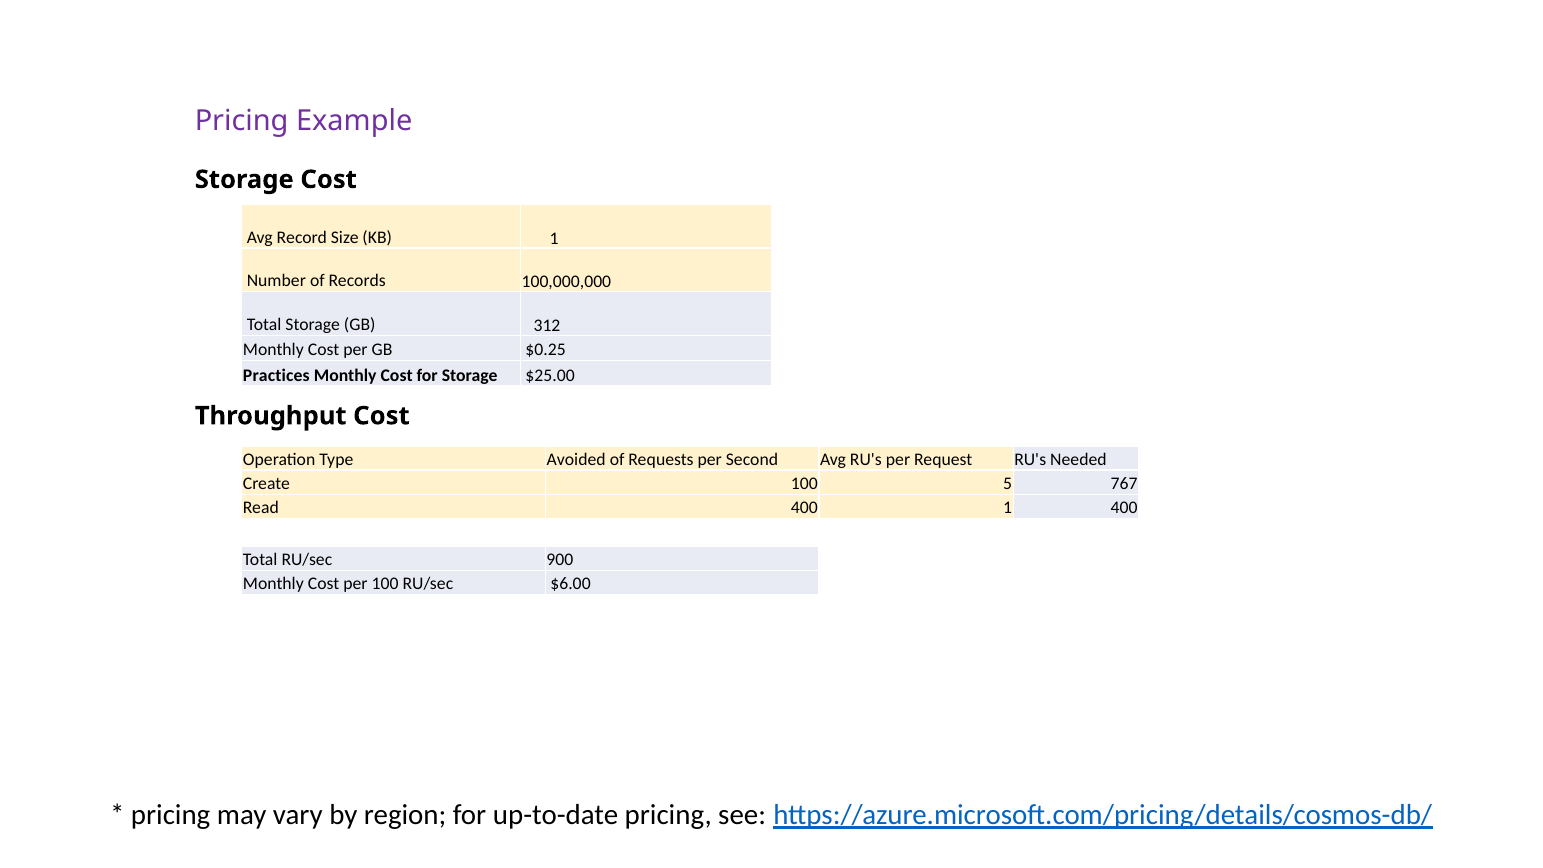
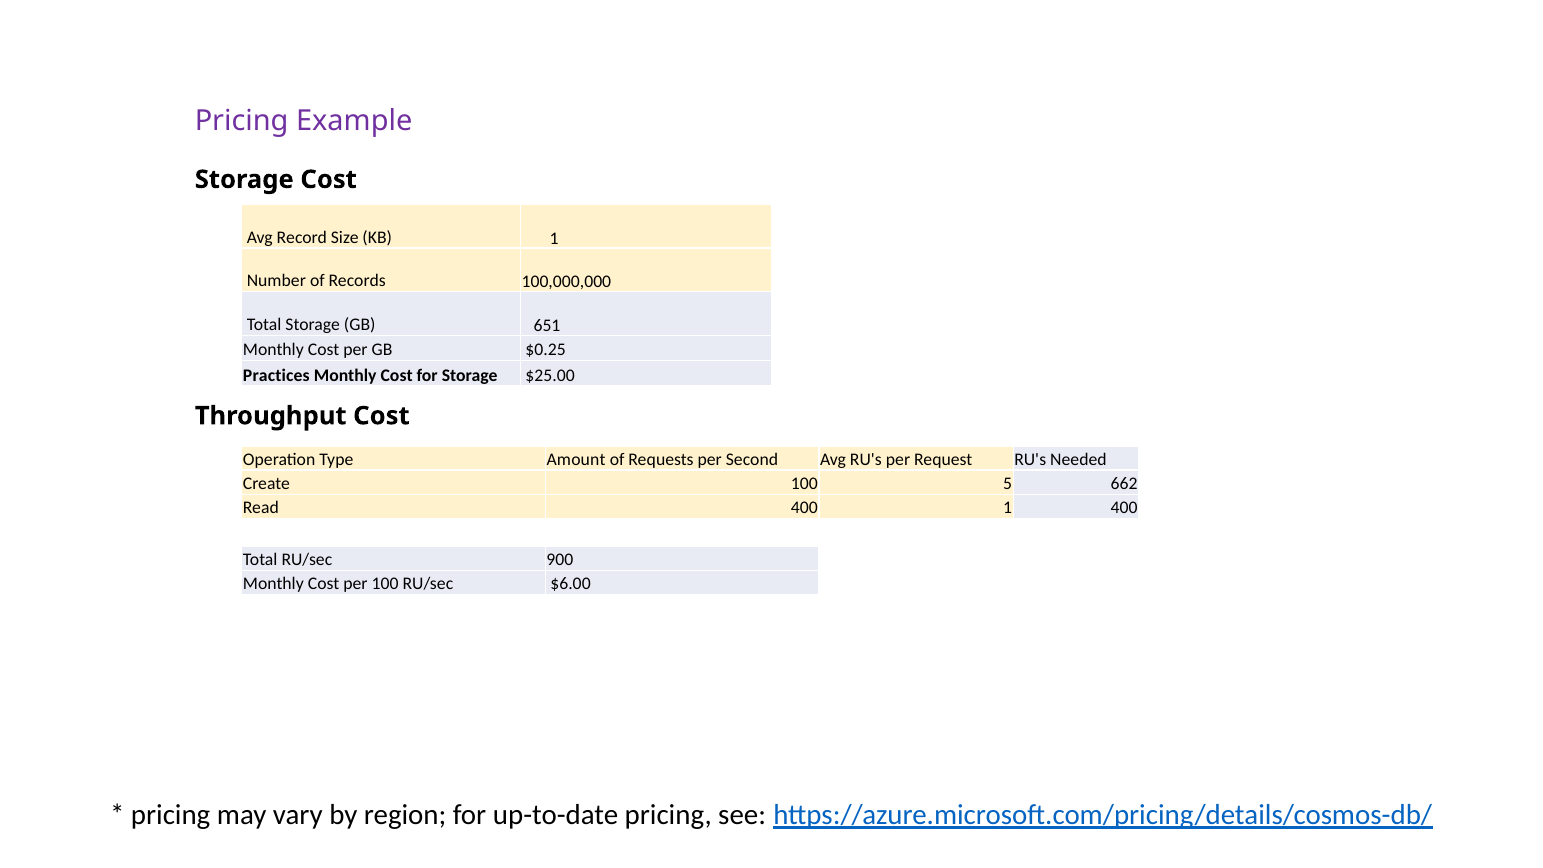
312: 312 -> 651 (547, 326)
Avoided: Avoided -> Amount (576, 459)
767: 767 -> 662 (1124, 484)
